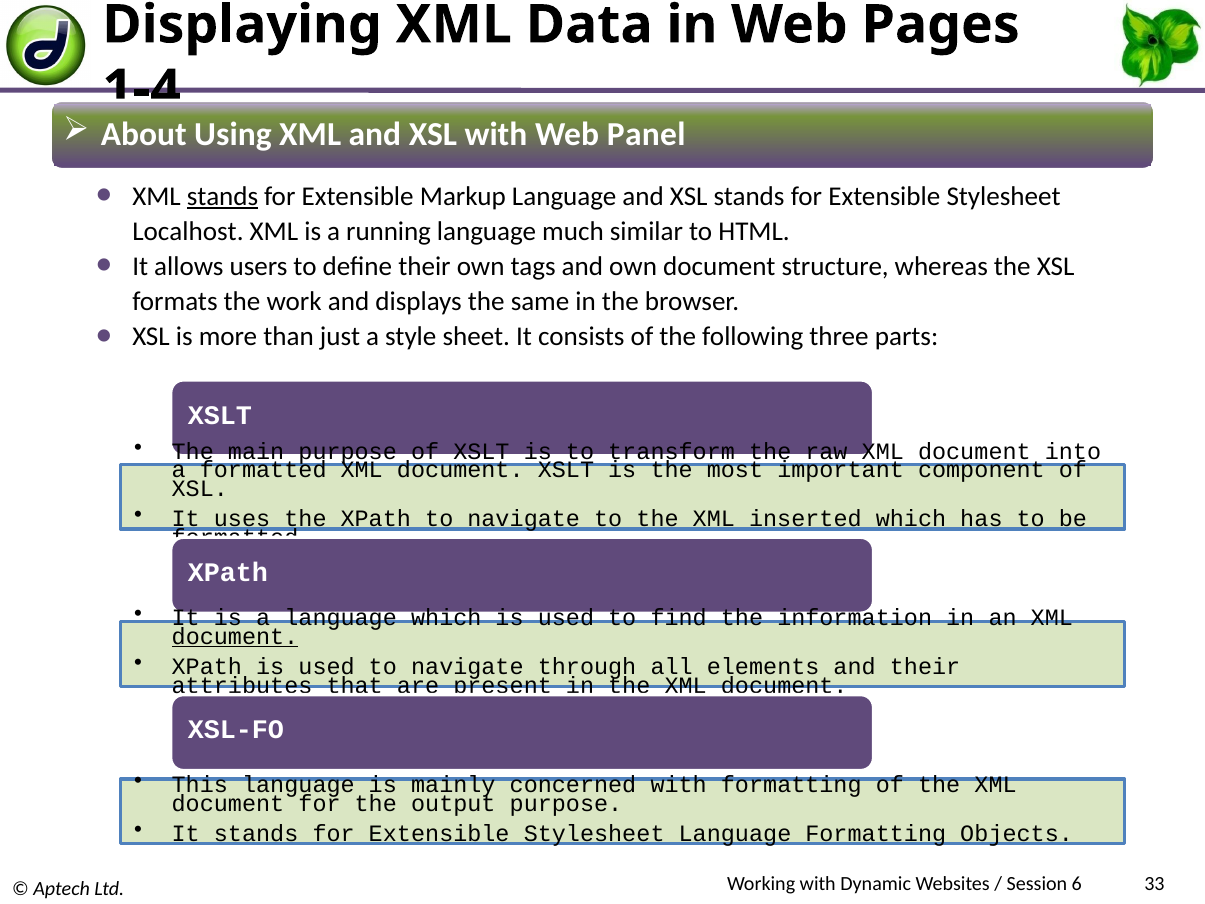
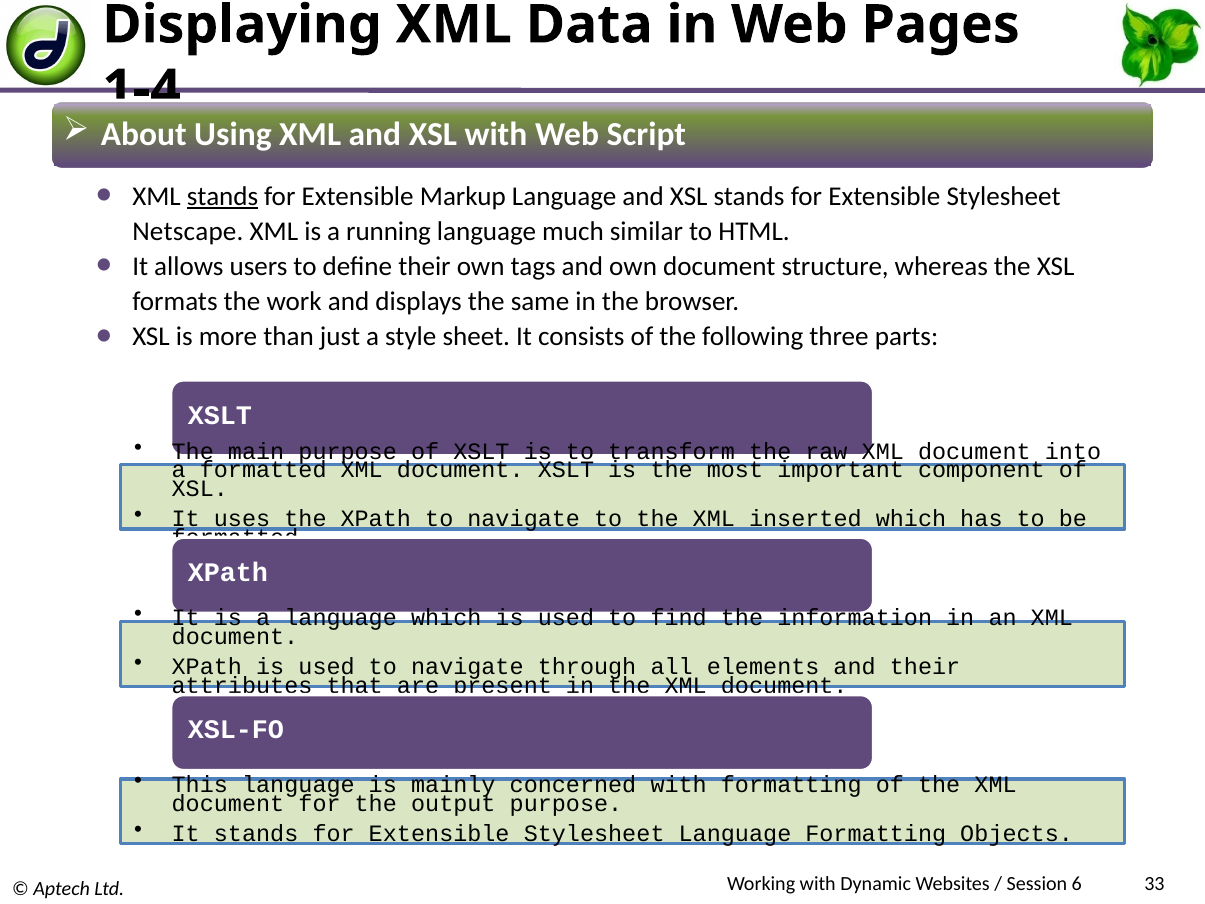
Panel: Panel -> Script (646, 135)
Localhost: Localhost -> Netscape (188, 231)
document underline: present -> none (235, 636)
